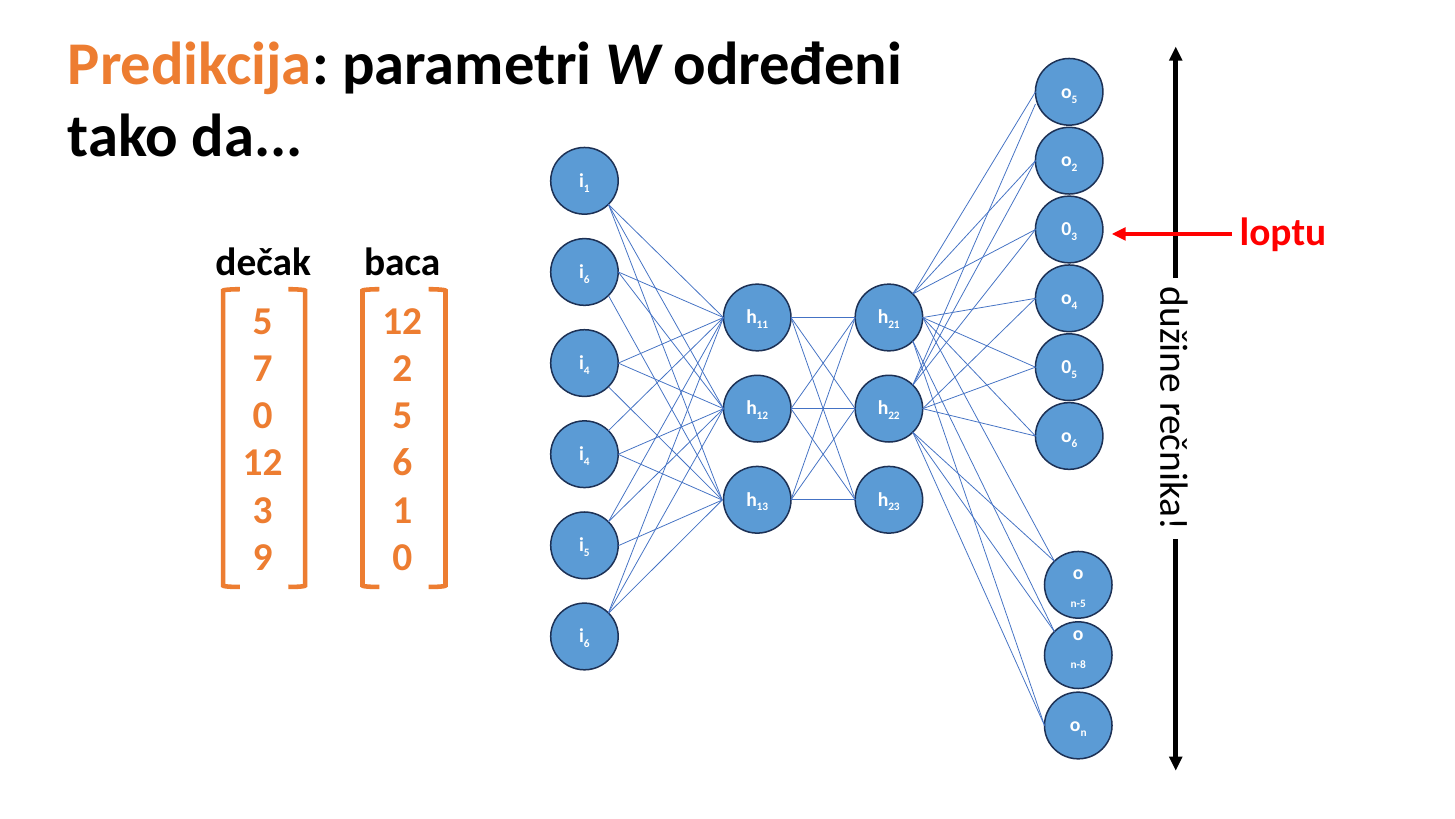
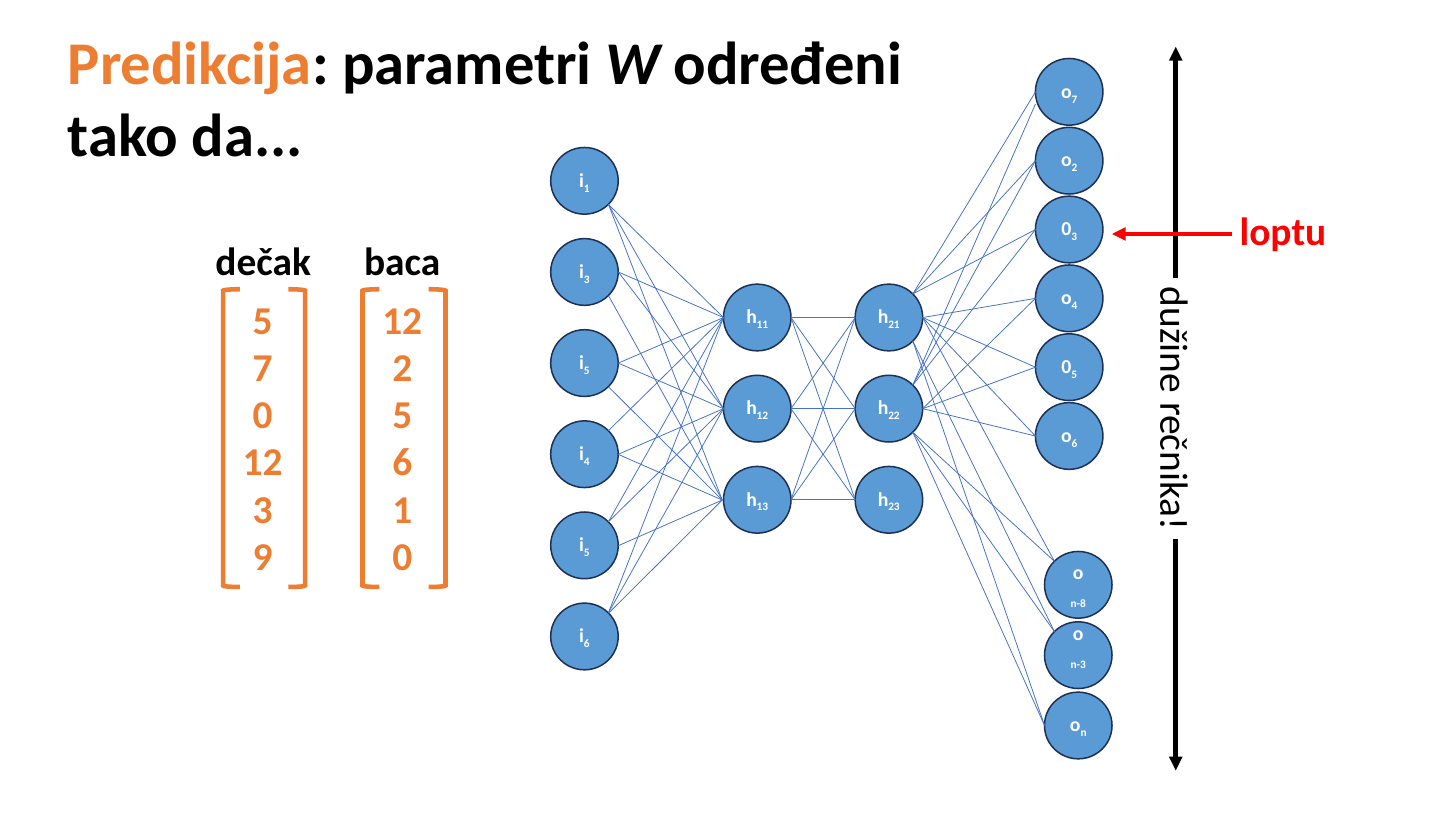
o 5: 5 -> 7 (1075, 99)
6: 6 -> 3 (587, 279)
4: 4 -> 5 (587, 370)
n-5: n-5 -> n-8 (1078, 604)
n-8: n-8 -> n-3 (1078, 665)
